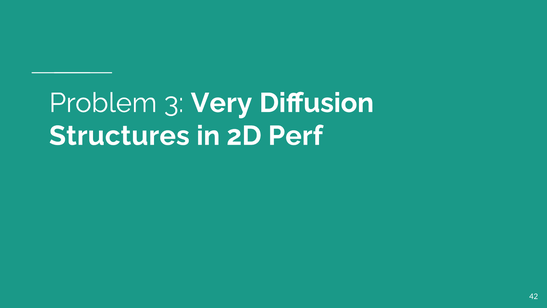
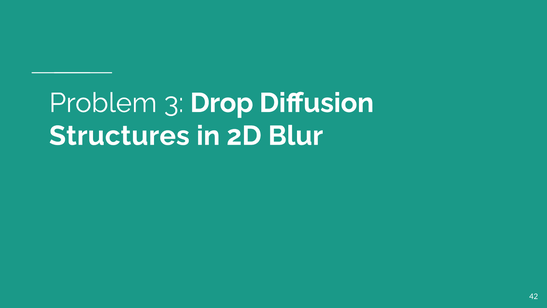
Very: Very -> Drop (222, 103)
Perf: Perf -> Blur (296, 136)
